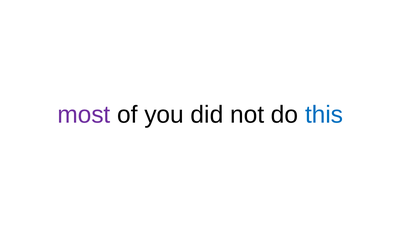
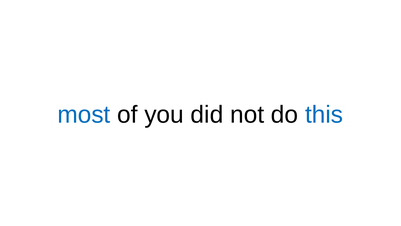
most colour: purple -> blue (84, 114)
